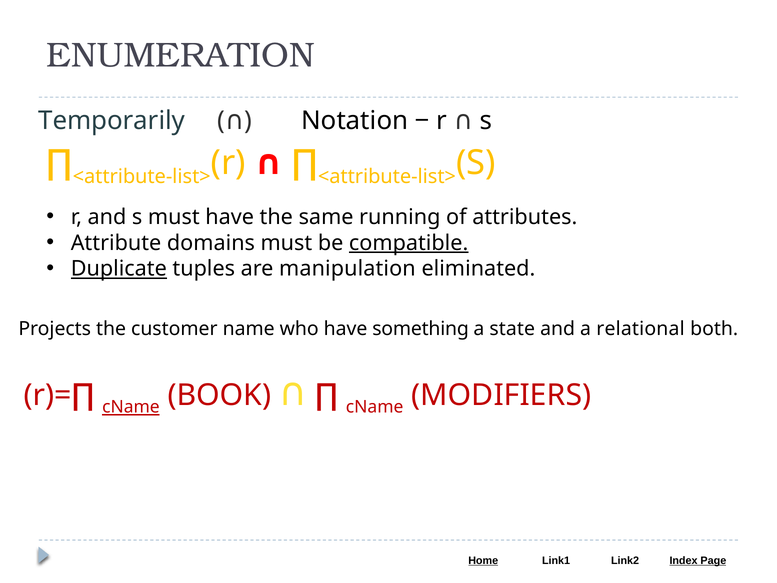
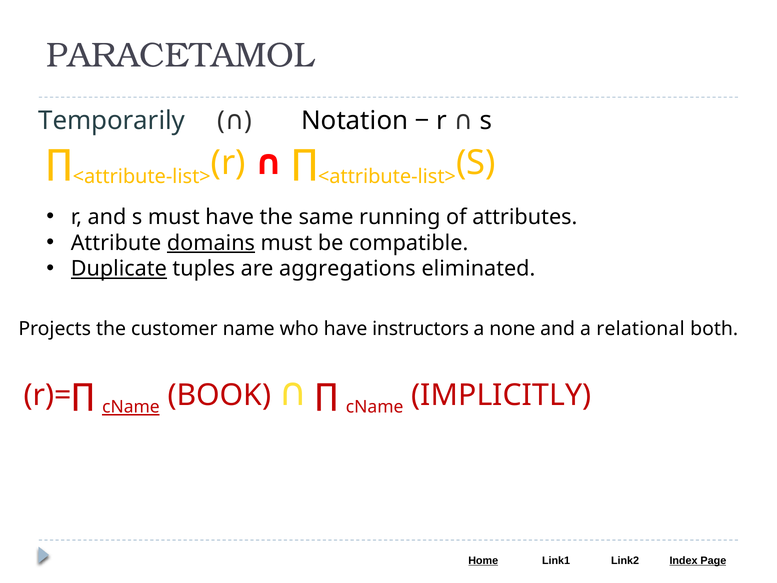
ENUMERATION: ENUMERATION -> PARACETAMOL (181, 56)
domains underline: none -> present (211, 243)
compatible underline: present -> none (409, 243)
manipulation: manipulation -> aggregations (347, 269)
something: something -> instructors (421, 329)
state: state -> none (512, 329)
MODIFIERS: MODIFIERS -> IMPLICITLY (501, 395)
